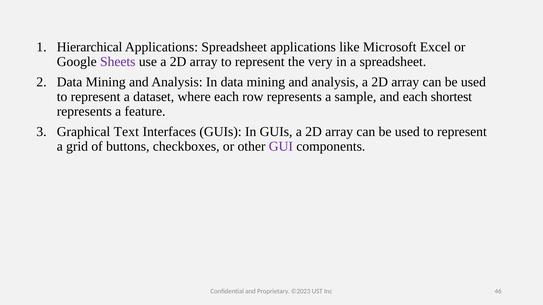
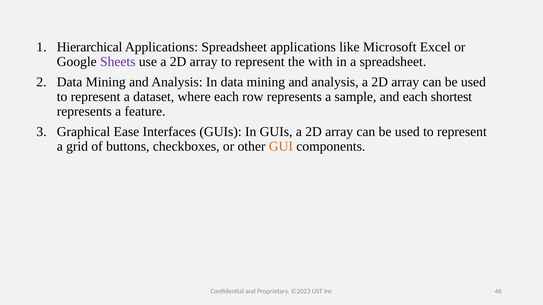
very: very -> with (320, 62)
Text: Text -> Ease (126, 132)
GUI colour: purple -> orange (281, 146)
